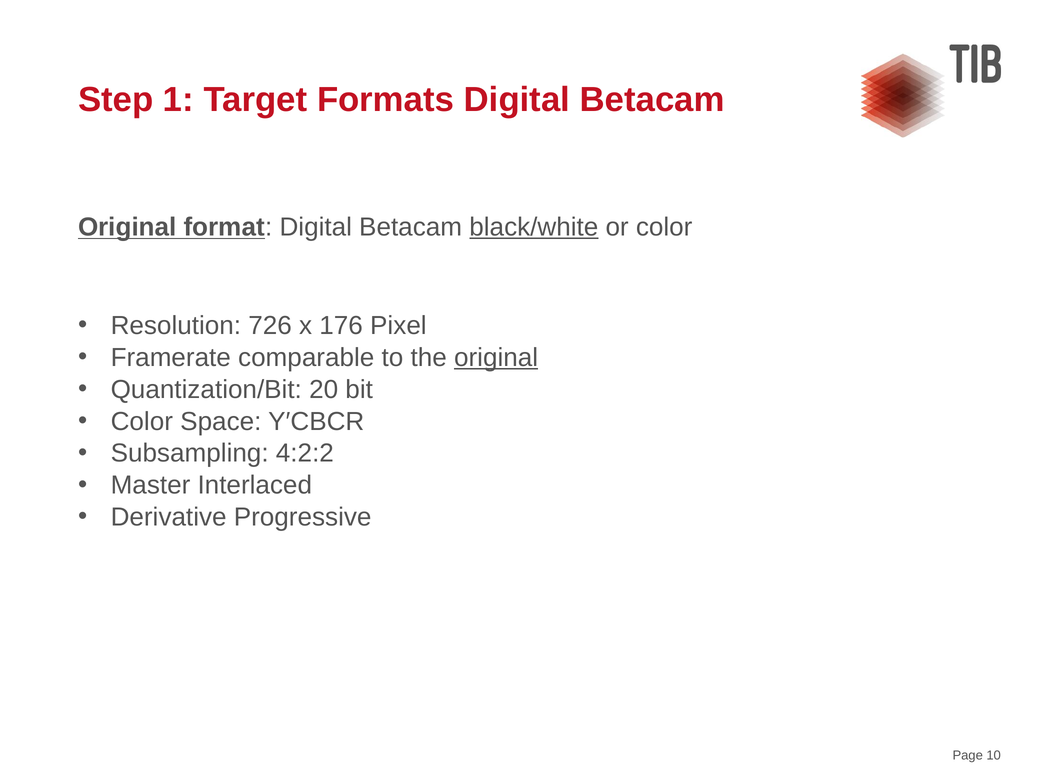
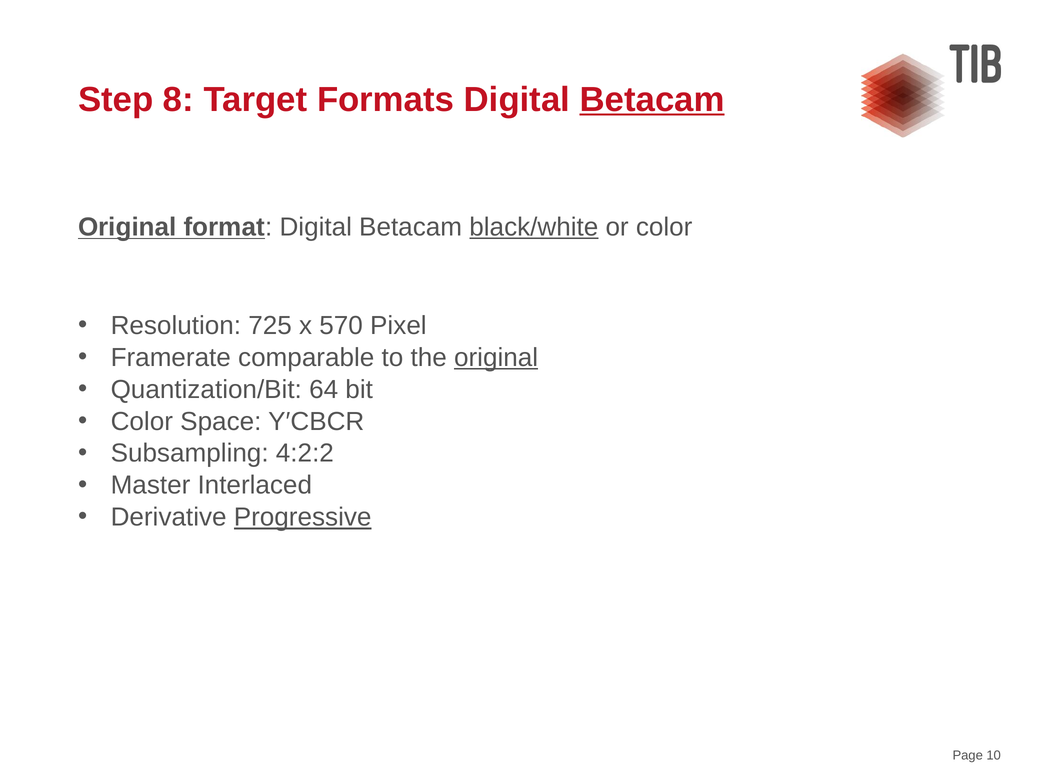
1: 1 -> 8 (178, 100)
Betacam underline: none -> present (652, 100)
726: 726 -> 725 (270, 326)
176: 176 -> 570 (341, 326)
20: 20 -> 64 (324, 390)
Progressive underline: none -> present (303, 517)
